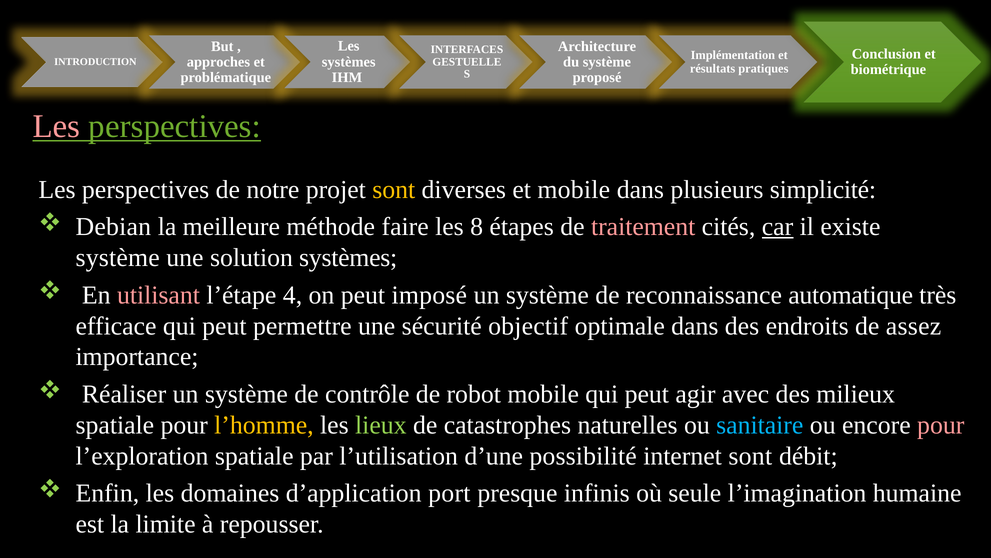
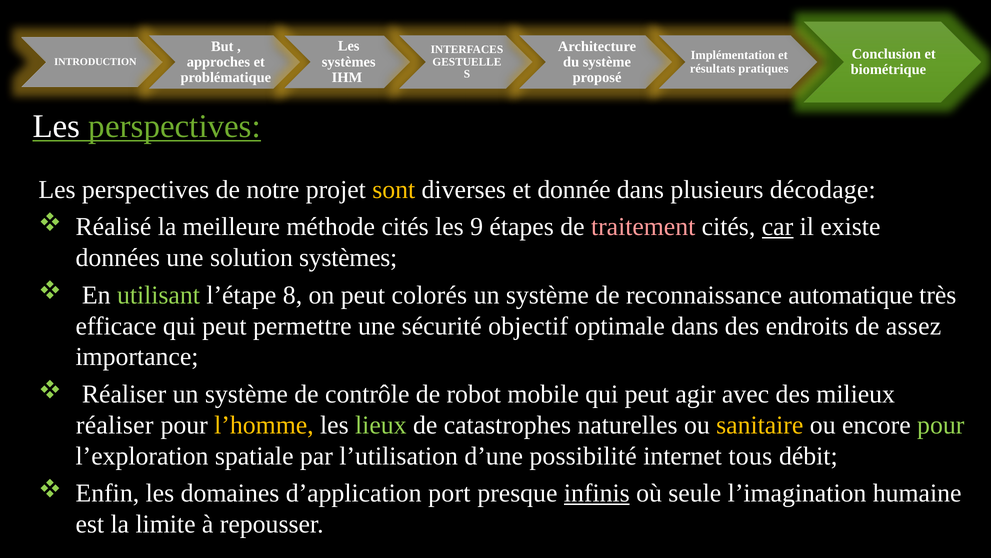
Les colour: pink -> white (56, 126)
et mobile: mobile -> donnée (574, 189)
simplicité: simplicité -> décodage (823, 189)
Debian: Debian -> Réalisé (113, 227)
méthode faire: faire -> cités (405, 227)
8: 8 -> 9 (477, 227)
système: système -> données (118, 258)
utilisant colour: pink -> light green (158, 295)
4: 4 -> 8 (293, 295)
imposé: imposé -> colorés (429, 295)
spatiale: spatiale -> réaliser (115, 425)
sanitaire colour: light blue -> yellow (760, 425)
pour colour: pink -> light green (941, 425)
internet sont: sont -> tous (750, 456)
infinis underline: none -> present (597, 493)
